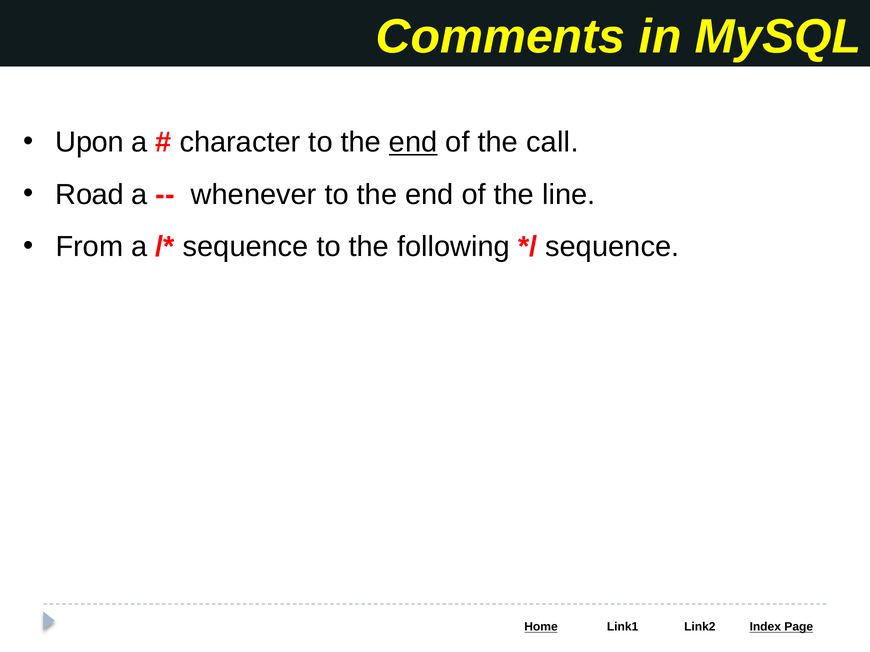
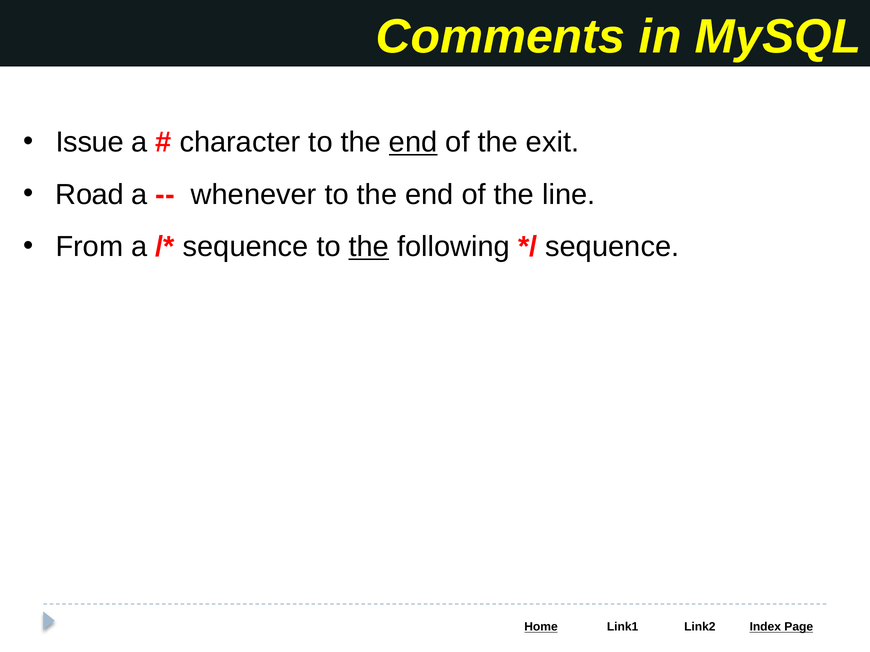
Upon: Upon -> Issue (90, 142)
call: call -> exit (553, 142)
the underline: none -> present (369, 247)
